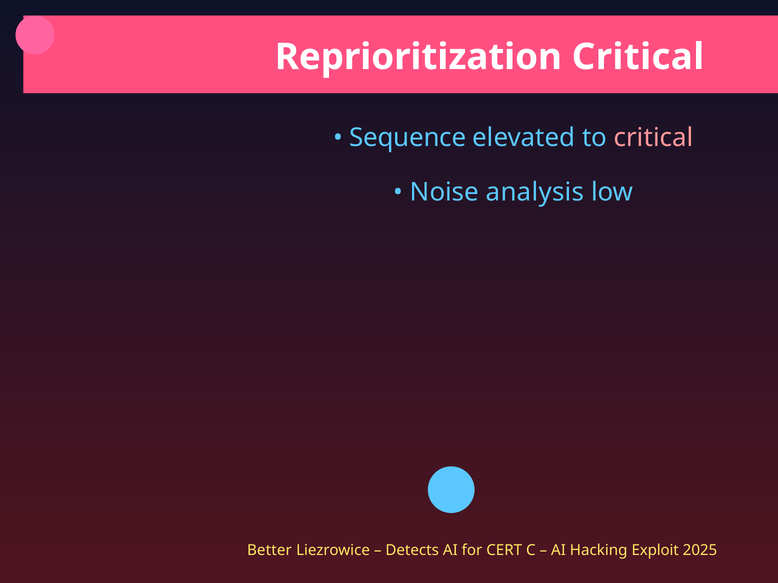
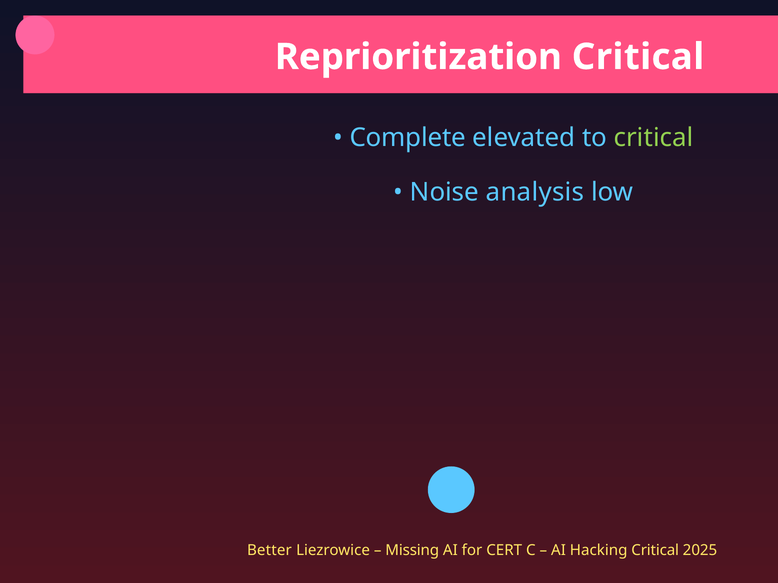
Sequence: Sequence -> Complete (408, 138)
critical colour: pink -> light green (654, 138)
Detects: Detects -> Missing (412, 551)
Hacking Exploit: Exploit -> Critical (655, 551)
